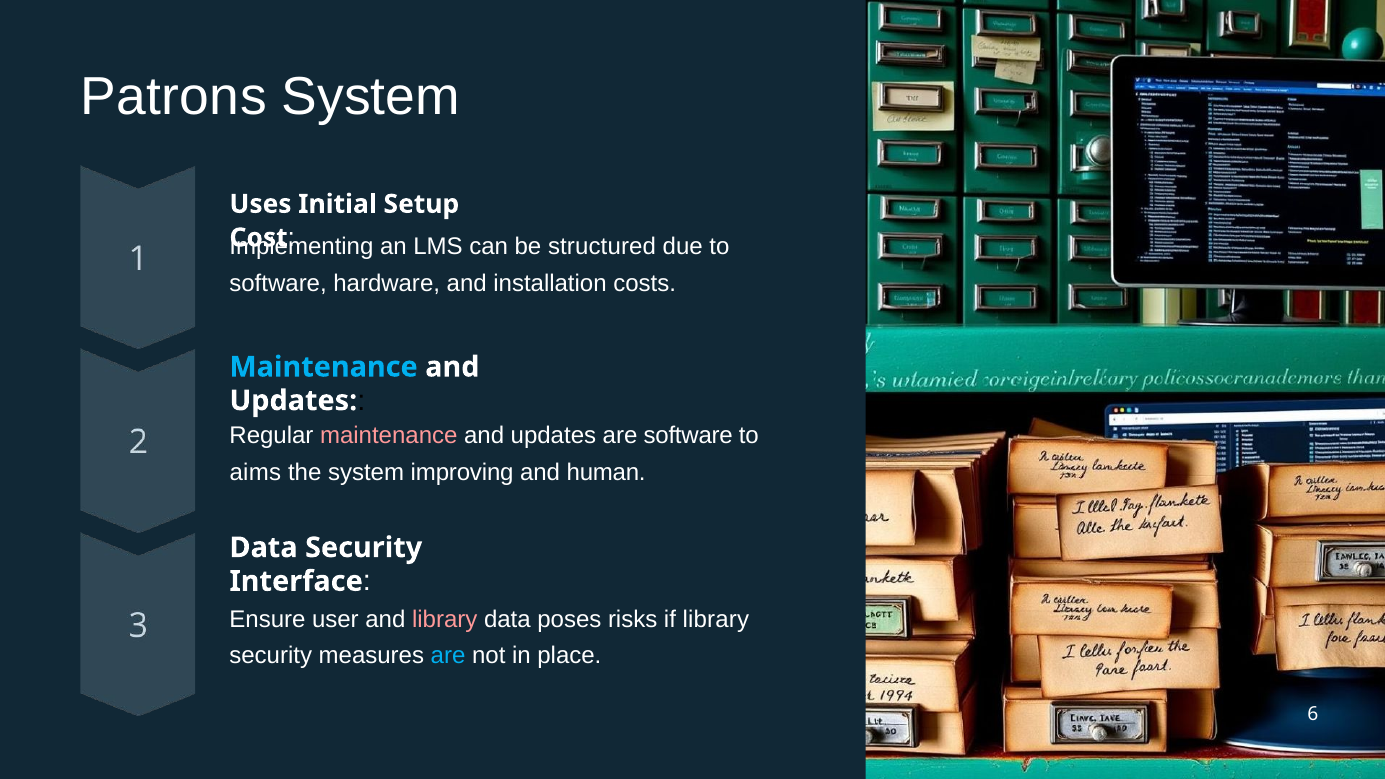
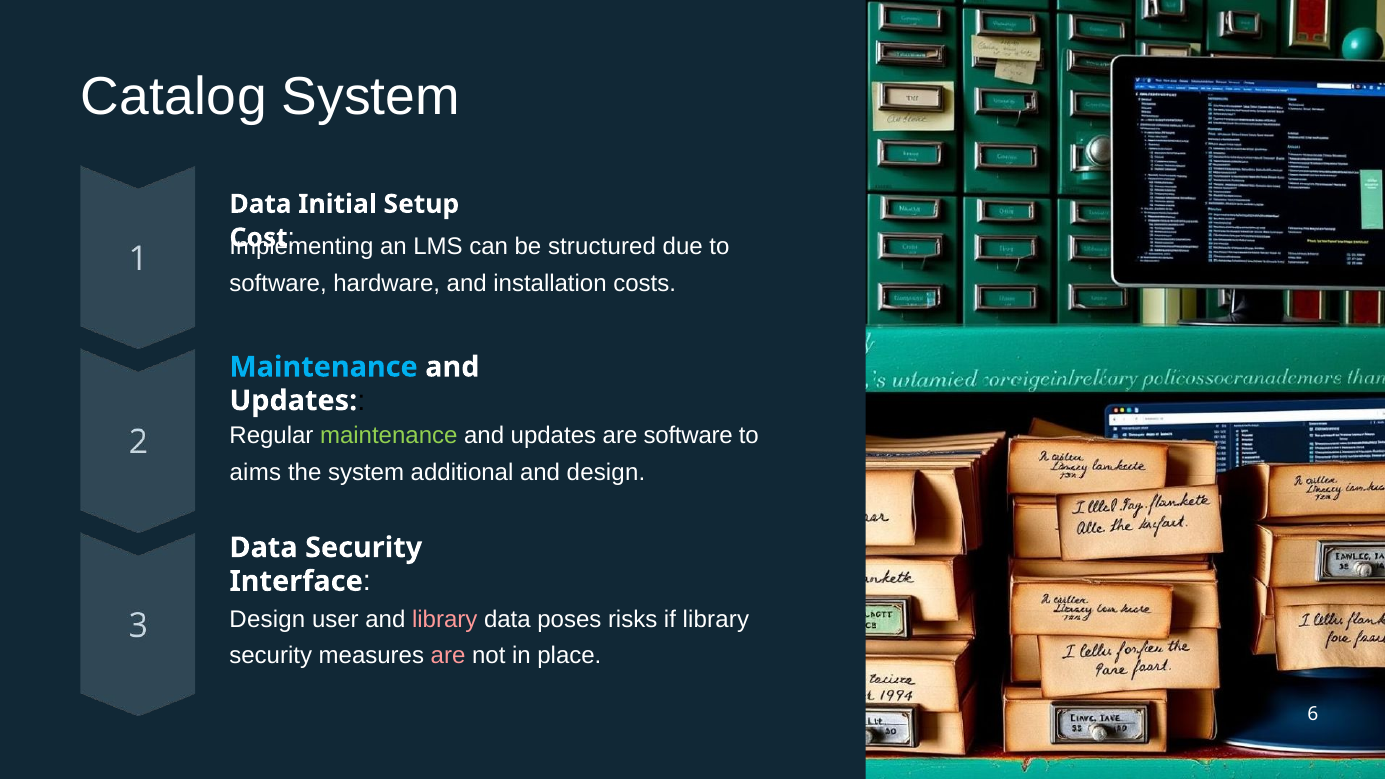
Patrons: Patrons -> Catalog (174, 97)
Uses: Uses -> Data (261, 204)
maintenance colour: pink -> light green (389, 436)
improving: improving -> additional (462, 472)
and human: human -> design (606, 472)
Ensure: Ensure -> Design (267, 619)
are colour: light blue -> pink (448, 656)
